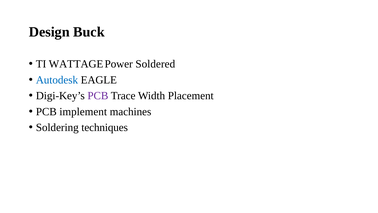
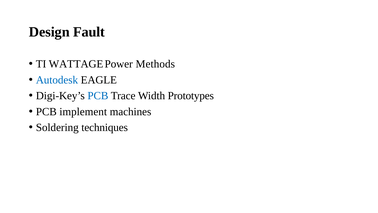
Buck: Buck -> Fault (89, 32)
Soldered: Soldered -> Methods (155, 64)
PCB colour: purple -> blue (98, 96)
Placement: Placement -> Prototypes (191, 96)
